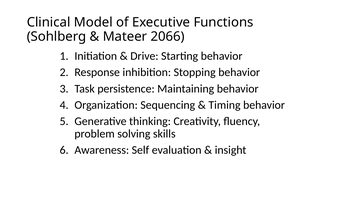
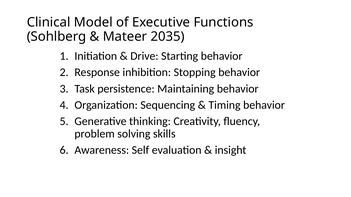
2066: 2066 -> 2035 (168, 37)
